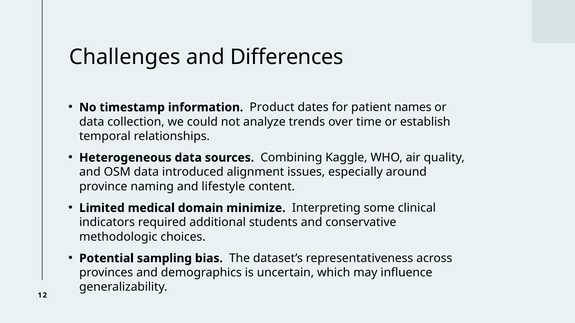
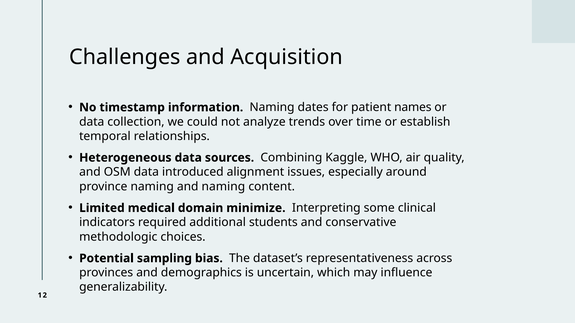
Differences: Differences -> Acquisition (287, 57)
information Product: Product -> Naming (272, 108)
and lifestyle: lifestyle -> naming (223, 187)
